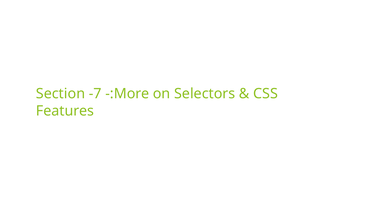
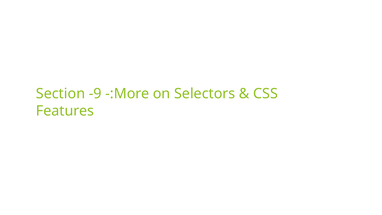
-7: -7 -> -9 (95, 94)
